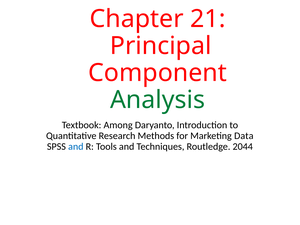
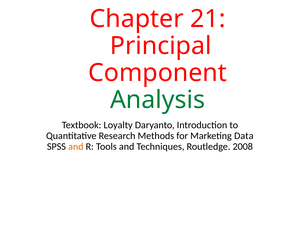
Among: Among -> Loyalty (118, 125)
and colour: blue -> orange (76, 147)
2044: 2044 -> 2008 (243, 147)
